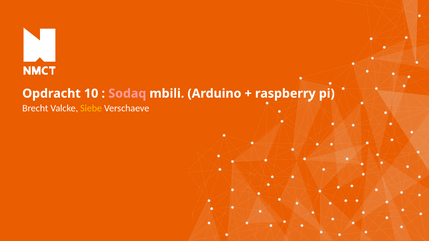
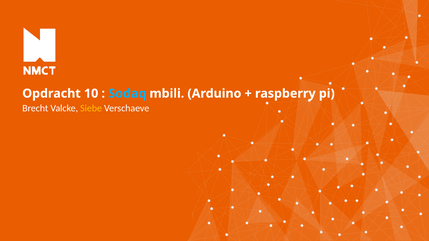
Sodaq colour: pink -> light blue (127, 94)
